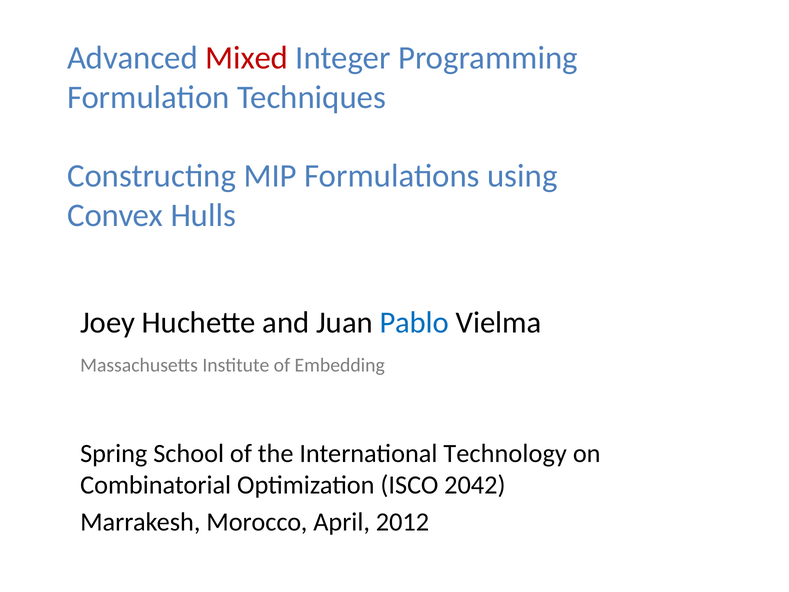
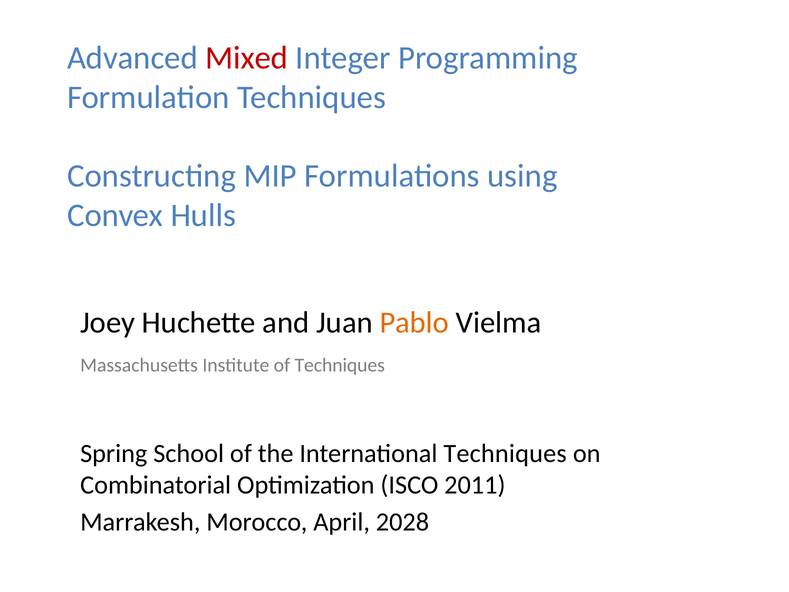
Pablo colour: blue -> orange (414, 322)
of Embedding: Embedding -> Techniques (340, 365)
International Technology: Technology -> Techniques (505, 454)
2042: 2042 -> 2011 (475, 485)
2012: 2012 -> 2028 (402, 522)
